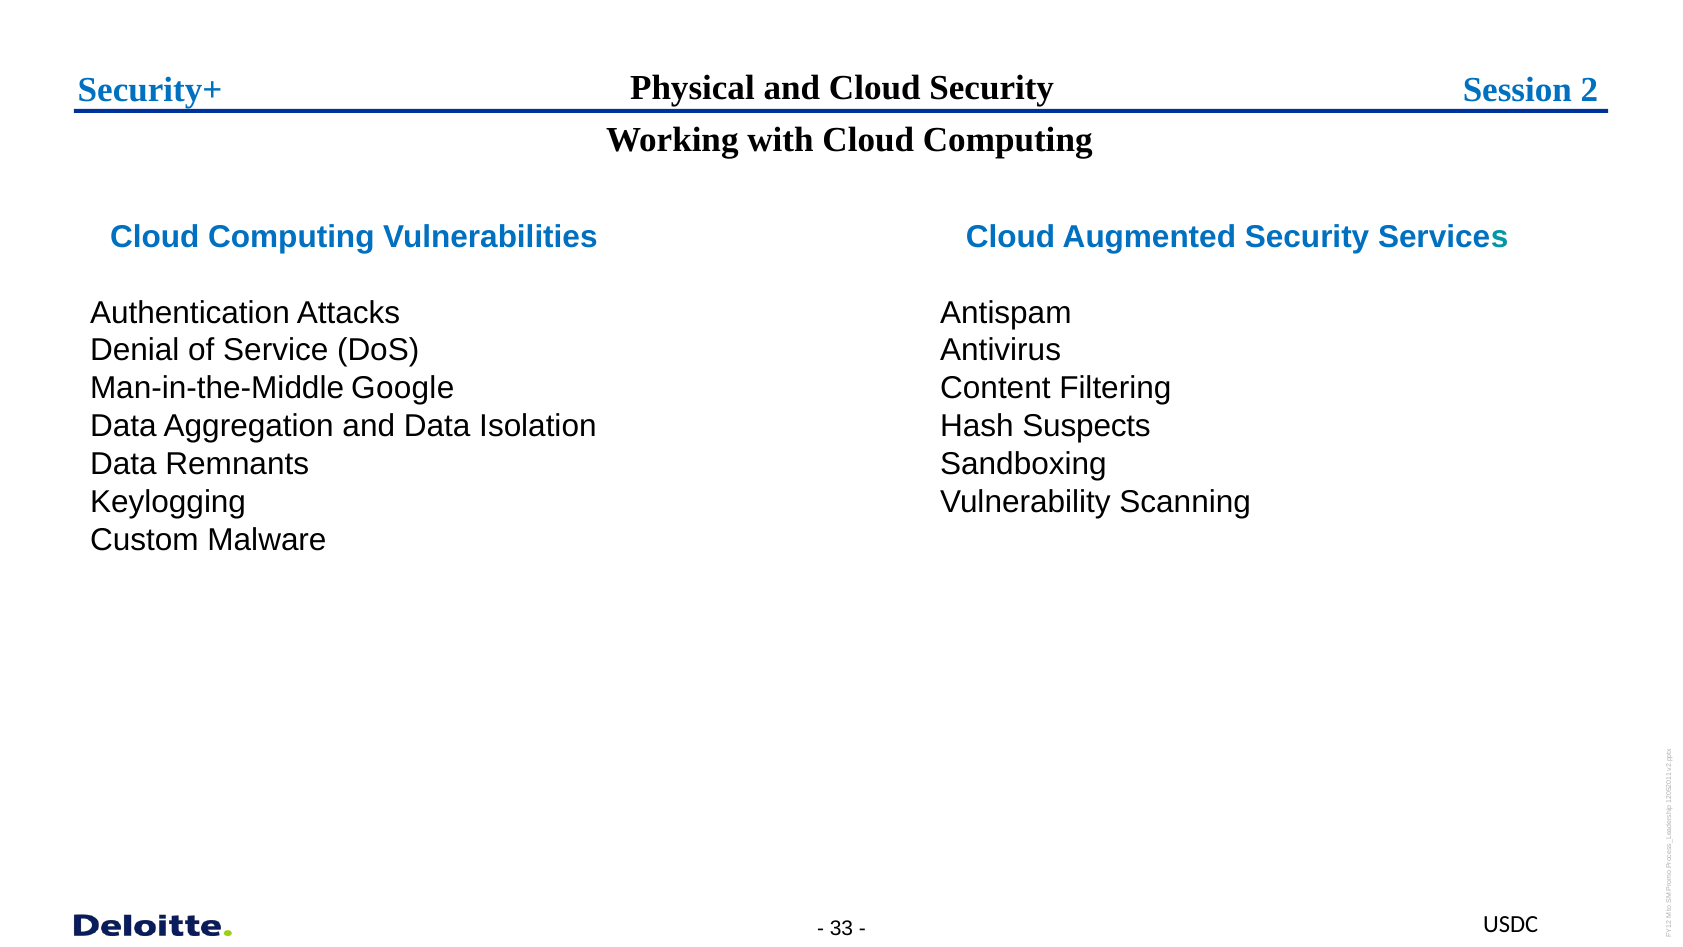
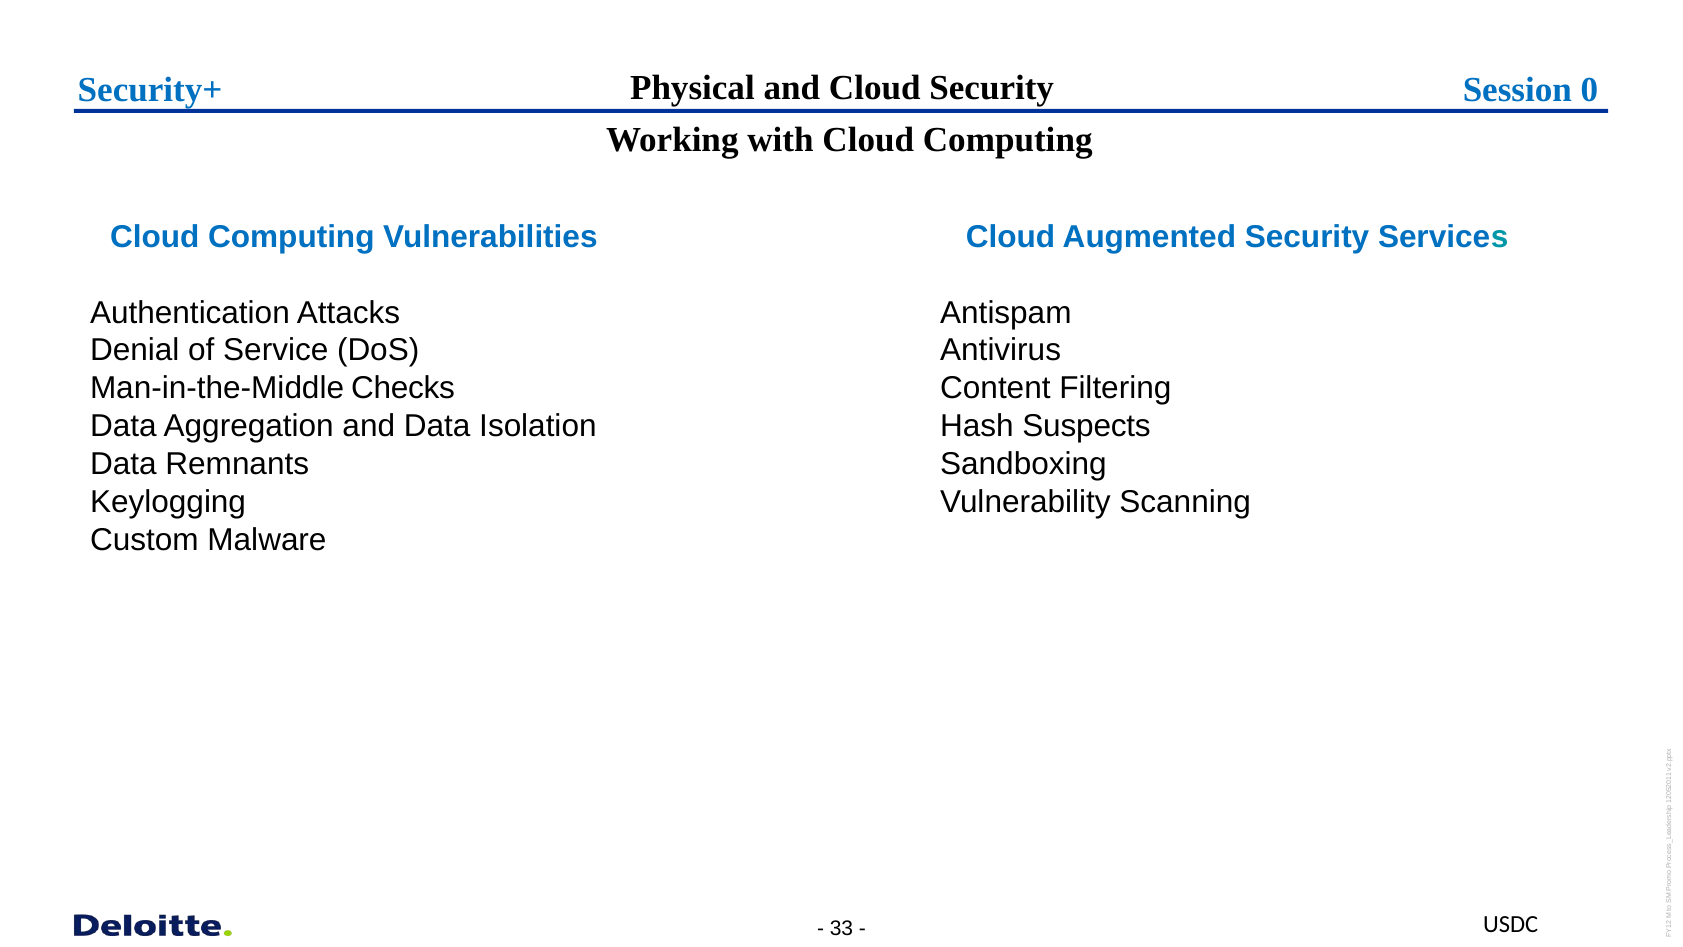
Session 2: 2 -> 0 (1590, 90)
Google: Google -> Checks (403, 388)
